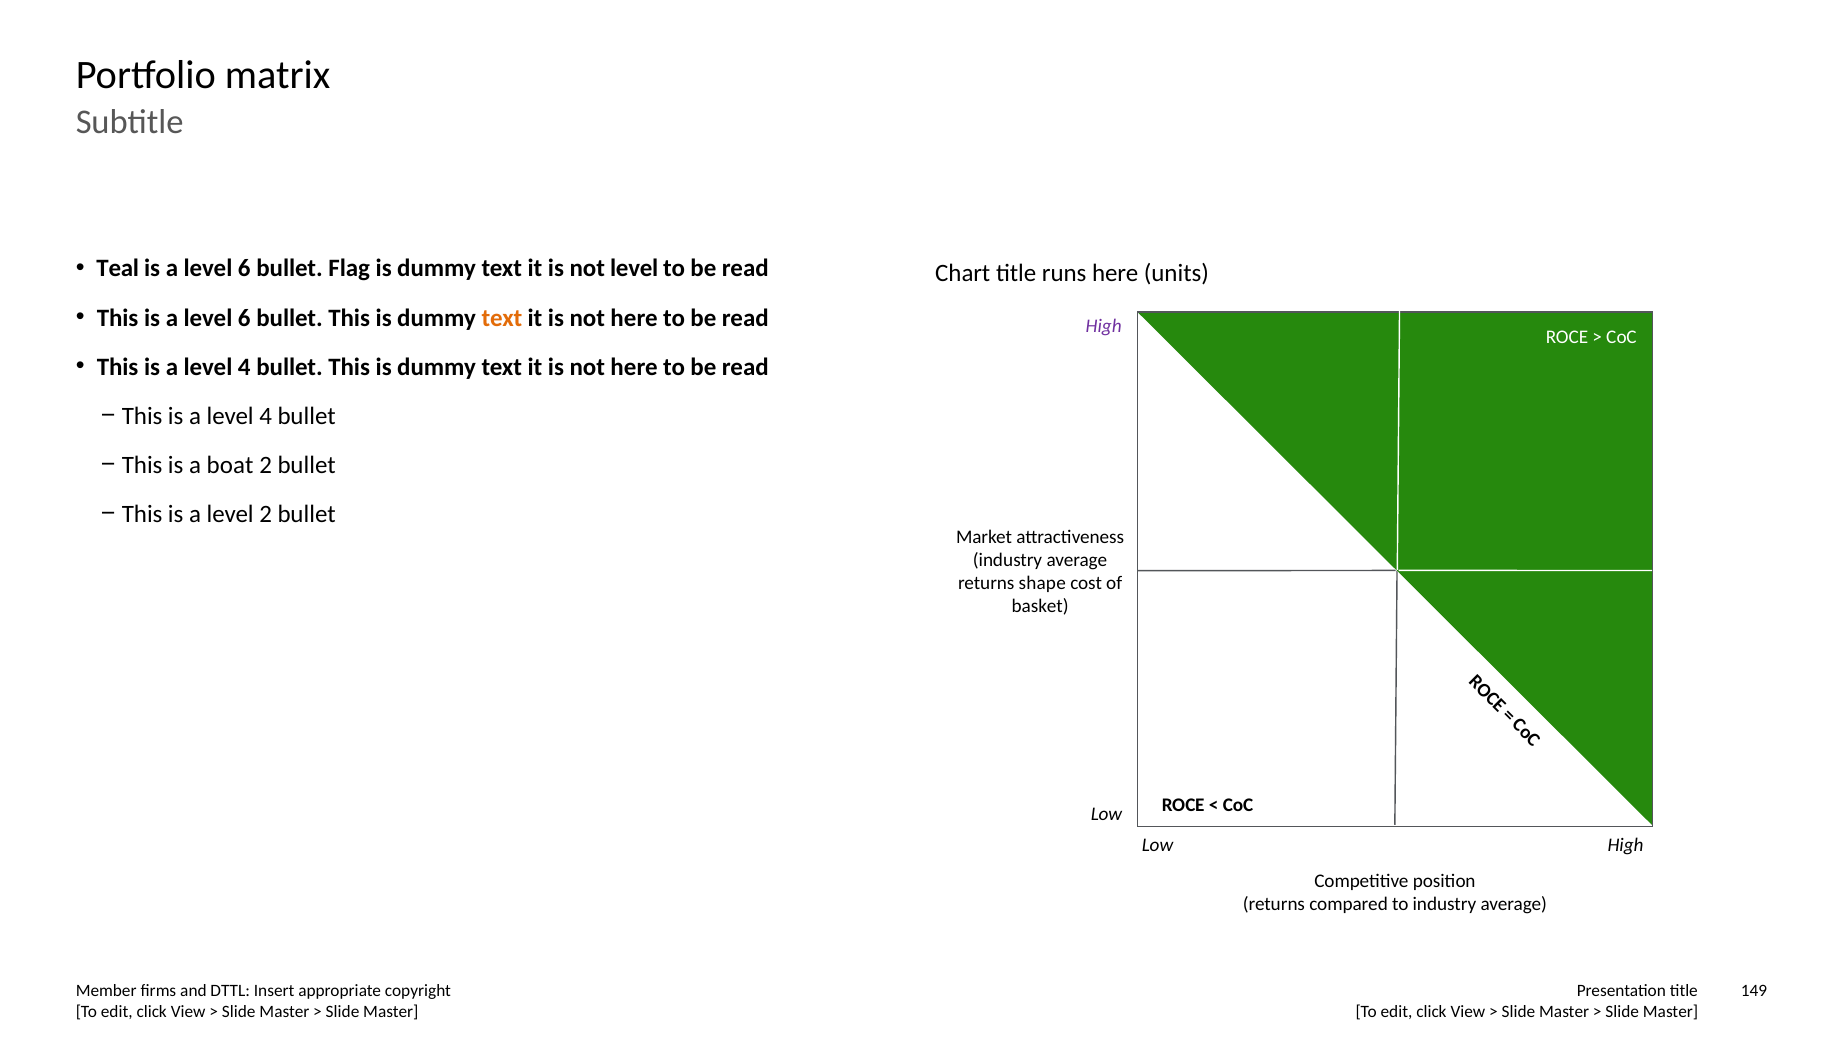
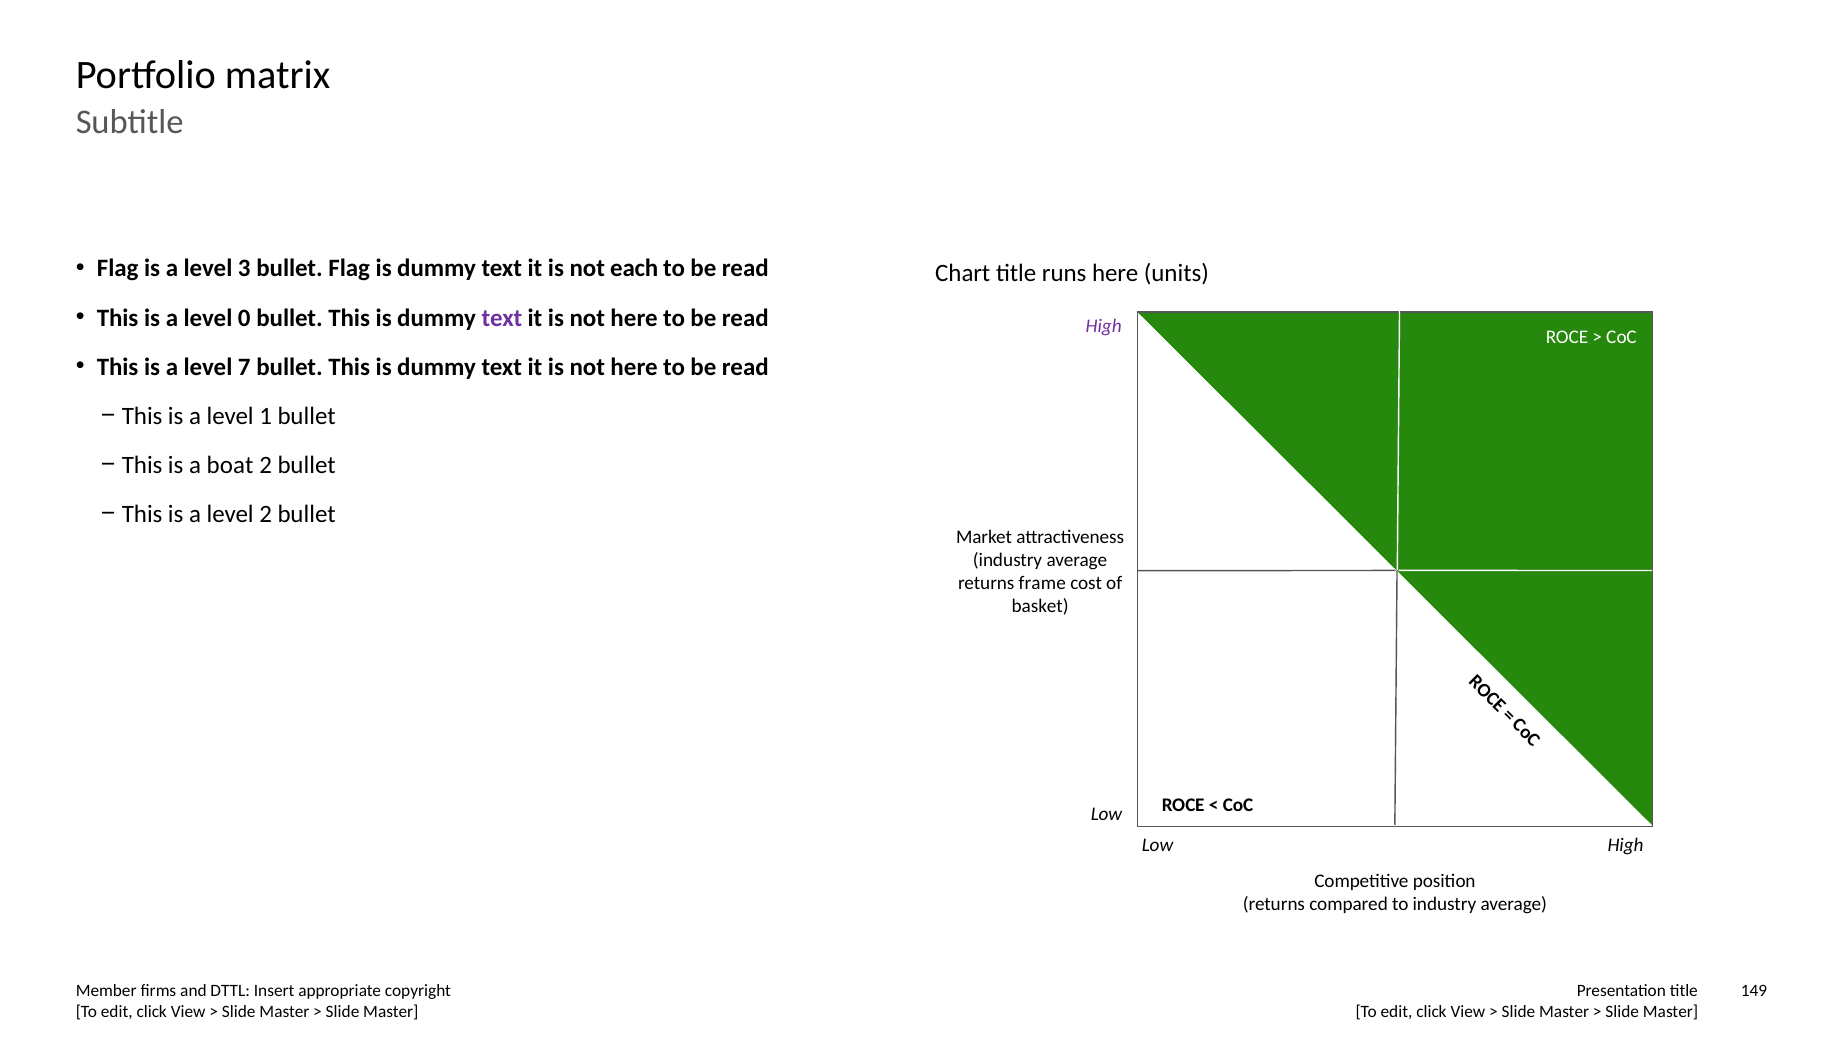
Teal: Teal -> Flag (118, 268)
6: 6 -> 3 (244, 268)
not level: level -> each (634, 268)
6: 6 -> 0 (244, 318)
text colour: orange -> purple (502, 318)
4: 4 -> 7 (244, 367)
4: 4 -> 1 (266, 416)
shape: shape -> frame (1042, 583)
